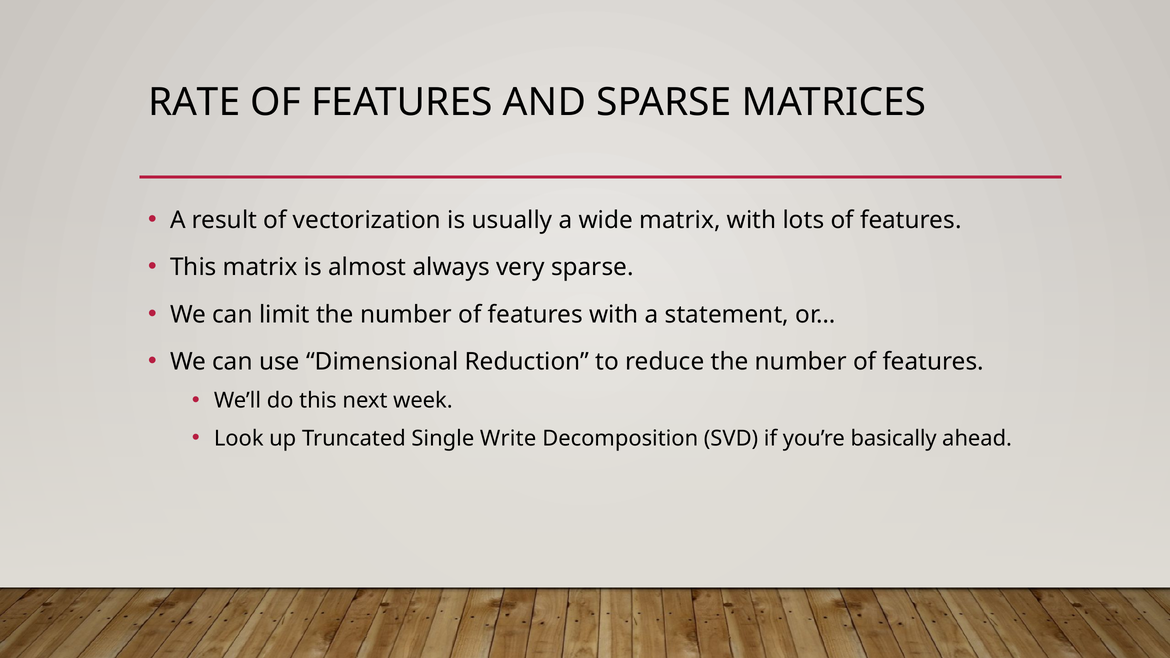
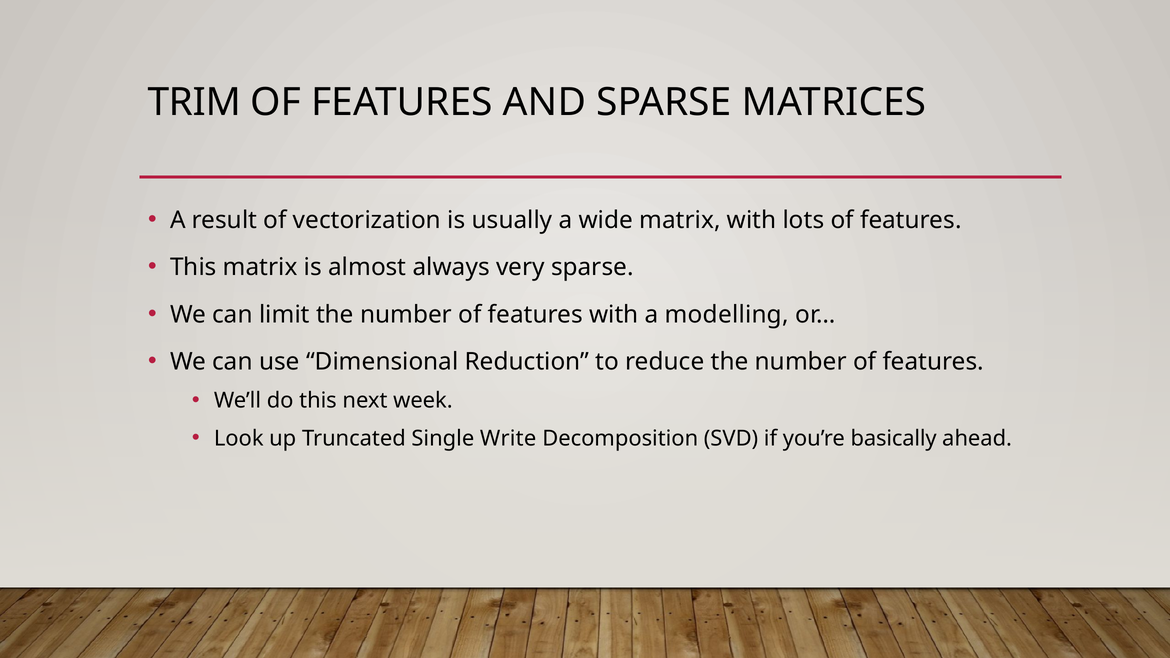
RATE: RATE -> TRIM (194, 102)
statement: statement -> modelling (727, 315)
